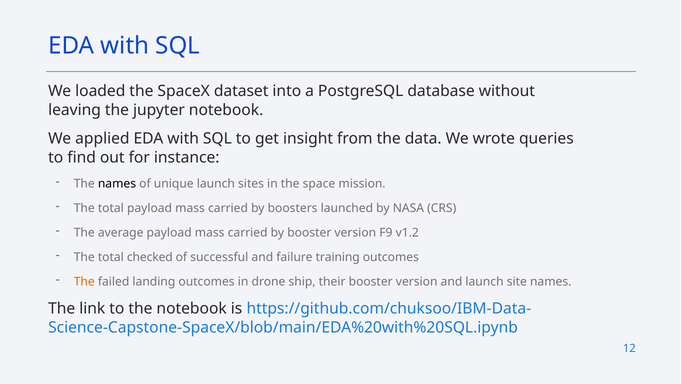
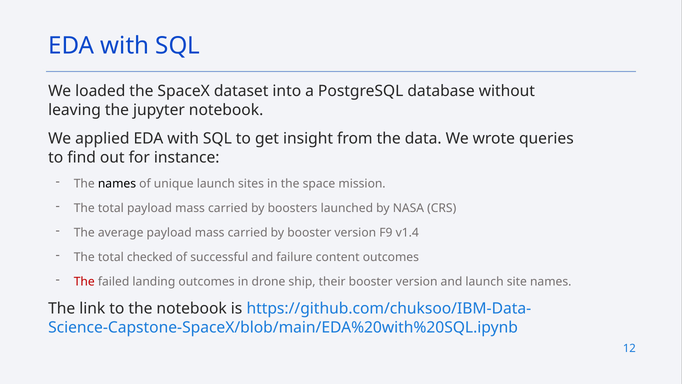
v1.2: v1.2 -> v1.4 (407, 233)
training: training -> content (338, 257)
The colour: orange -> red (84, 281)
